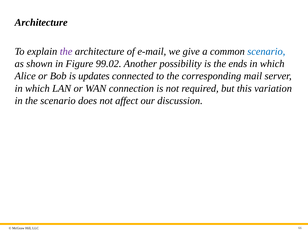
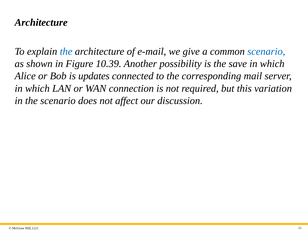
the colour: purple -> blue (66, 51)
99.02: 99.02 -> 10.39 (109, 64)
ends: ends -> save (238, 64)
